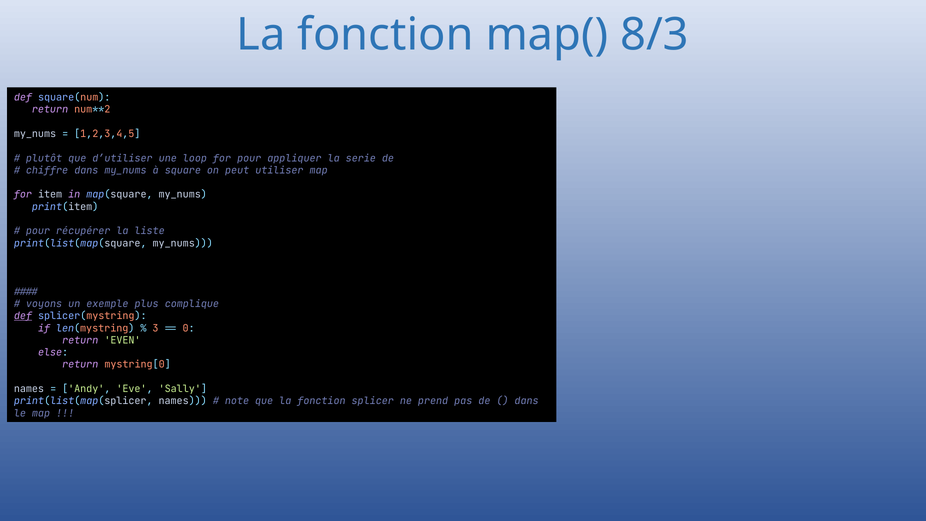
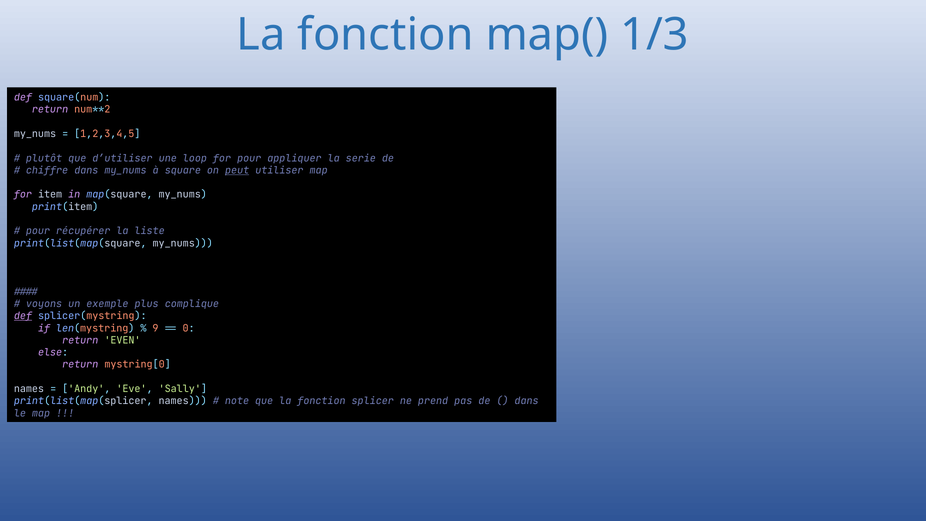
8/3: 8/3 -> 1/3 (655, 35)
peut underline: none -> present (237, 170)
3: 3 -> 9 (155, 328)
